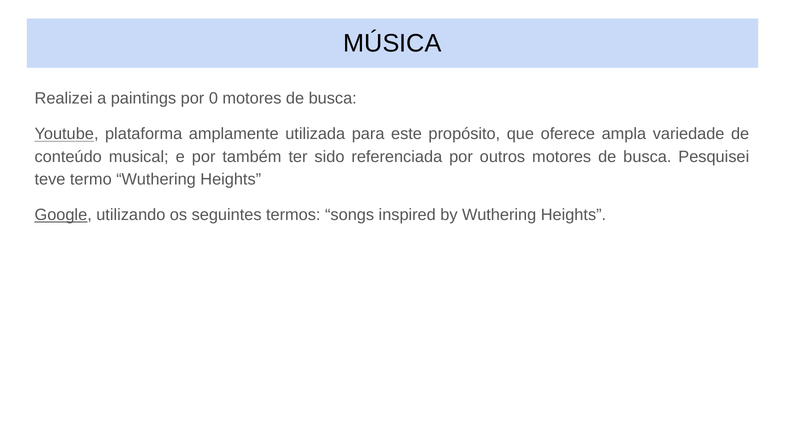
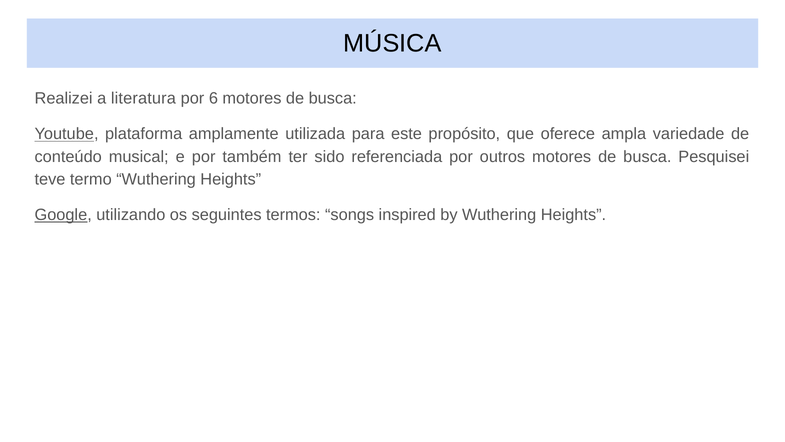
paintings: paintings -> literatura (143, 98)
0: 0 -> 6 (213, 98)
